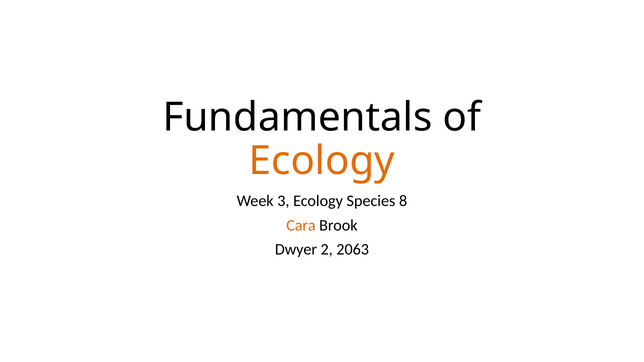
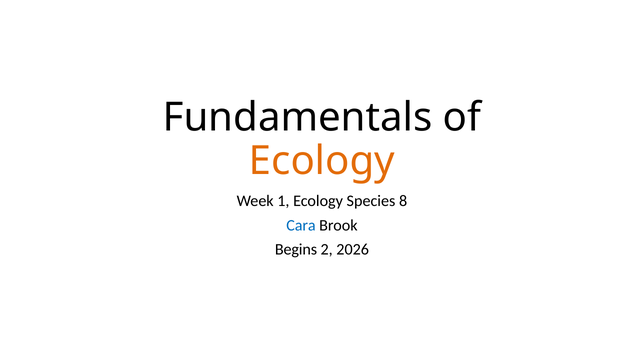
3: 3 -> 1 (283, 201)
Cara colour: orange -> blue (301, 225)
Dwyer: Dwyer -> Begins (296, 249)
2063: 2063 -> 2026 (353, 249)
